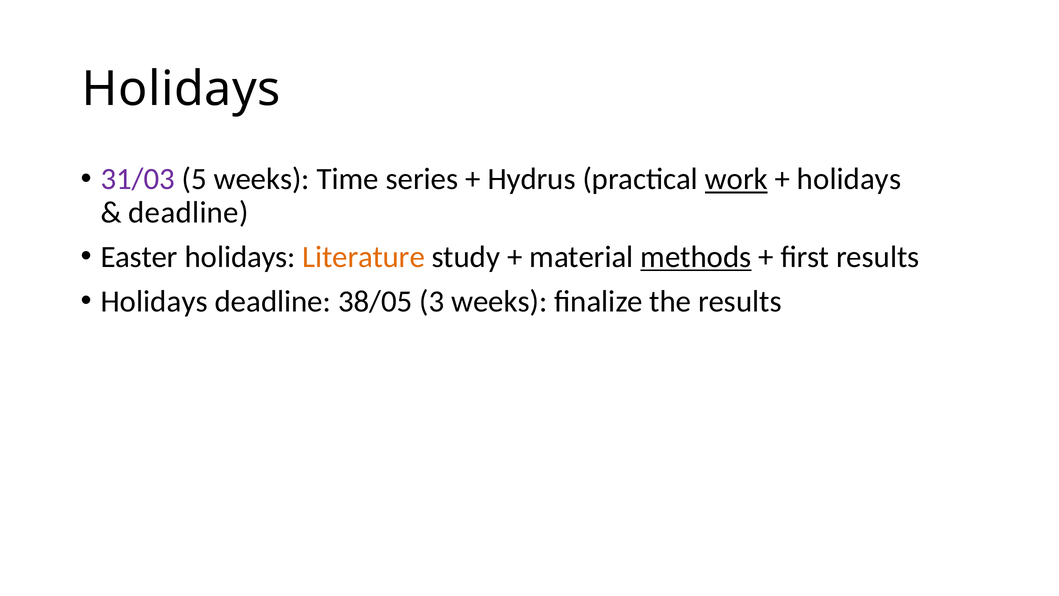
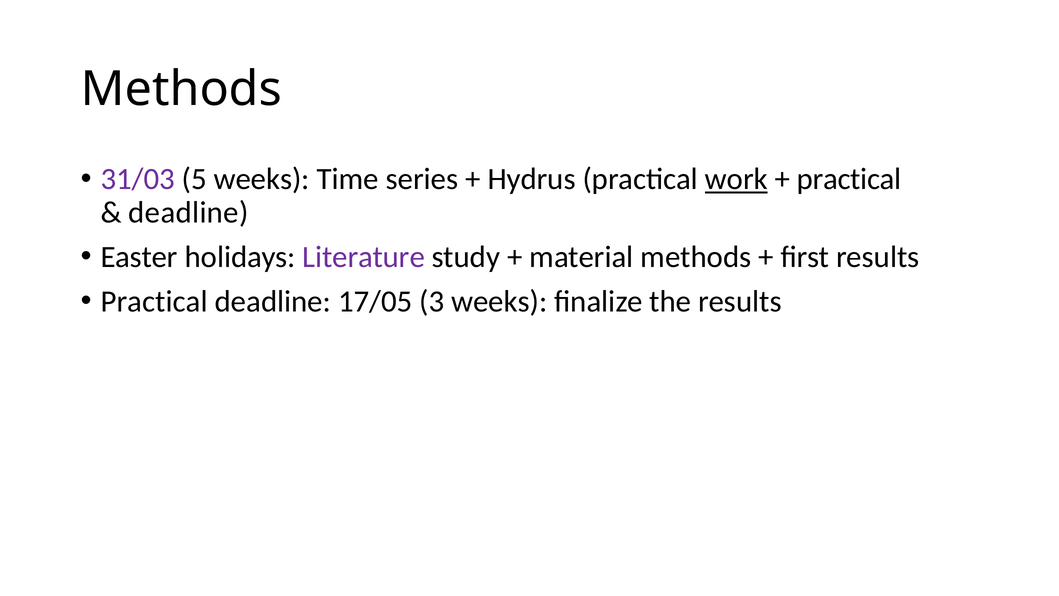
Holidays: Holidays -> Methods (181, 89)
holidays: holidays -> practical (849, 179)
Literature colour: orange -> purple (364, 257)
methods underline: present -> none (696, 257)
Holidays: Holidays -> Practical (154, 301)
38/05: 38/05 -> 17/05 (375, 301)
